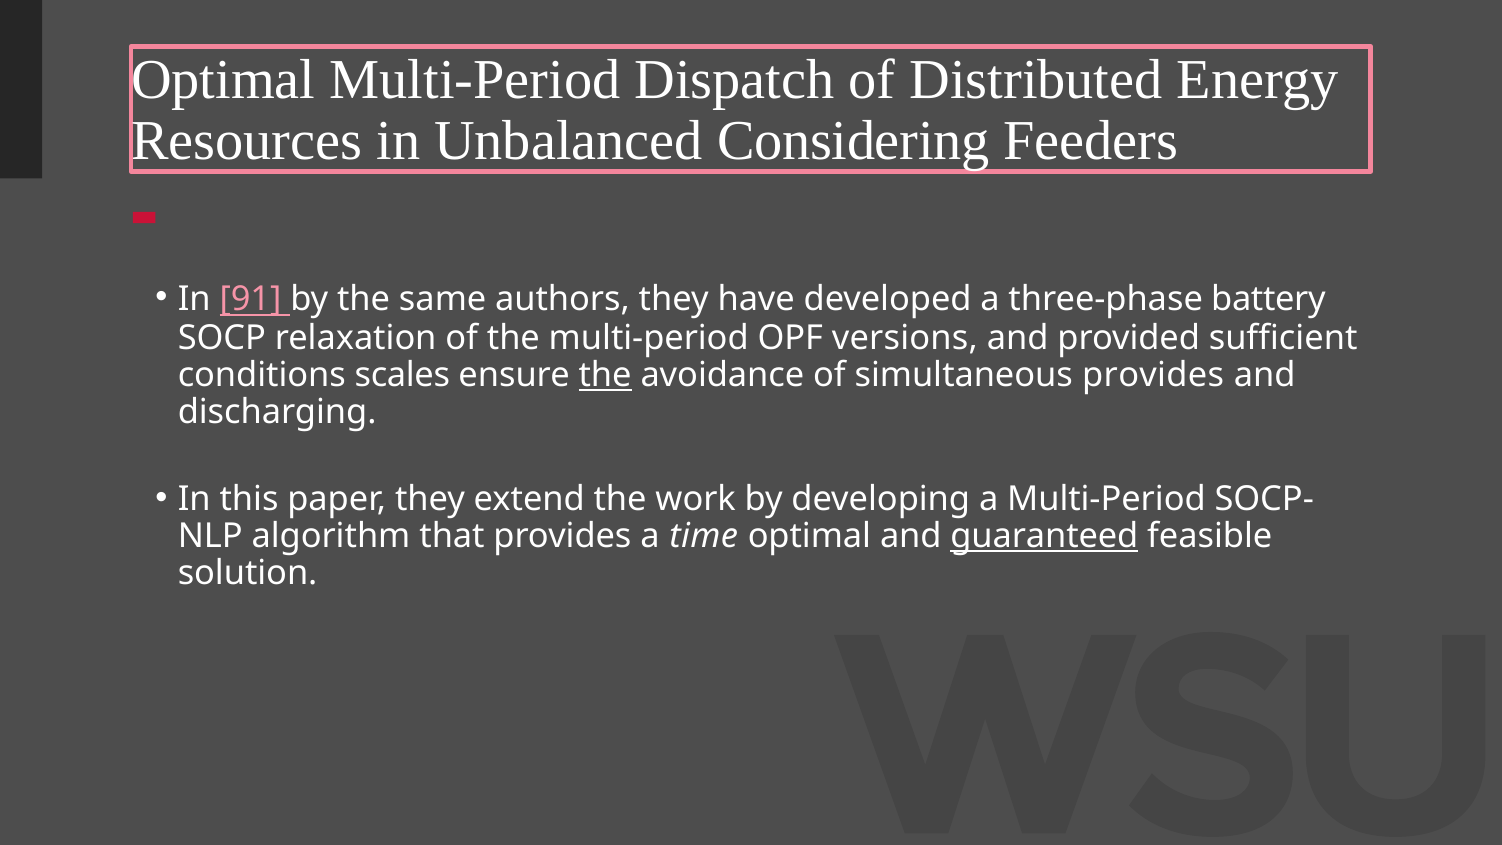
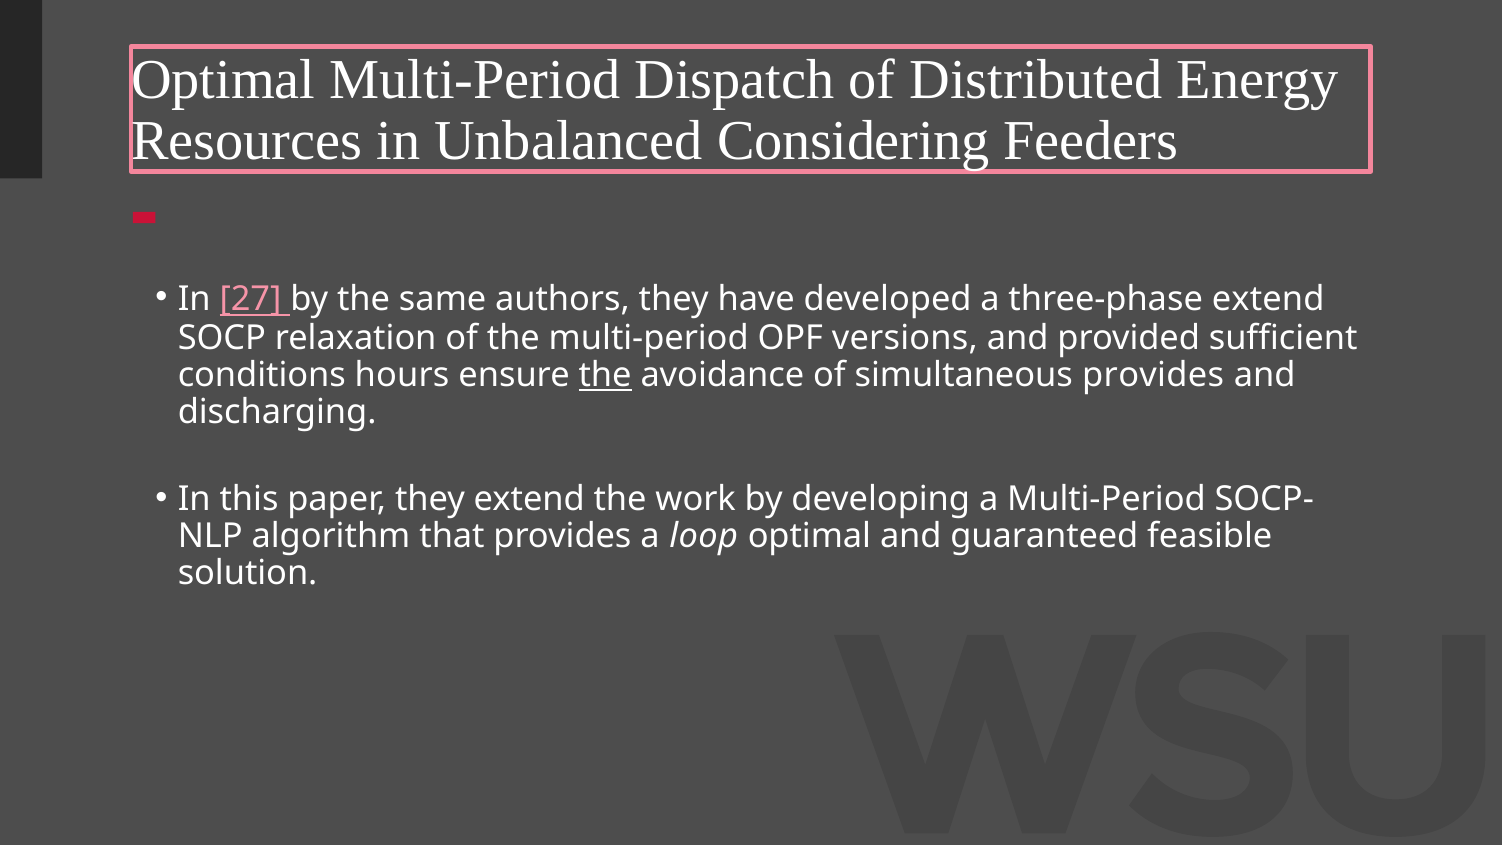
91: 91 -> 27 (250, 299)
three-phase battery: battery -> extend (1268, 299)
scales: scales -> hours (402, 375)
time: time -> loop (704, 536)
guaranteed underline: present -> none (1044, 536)
